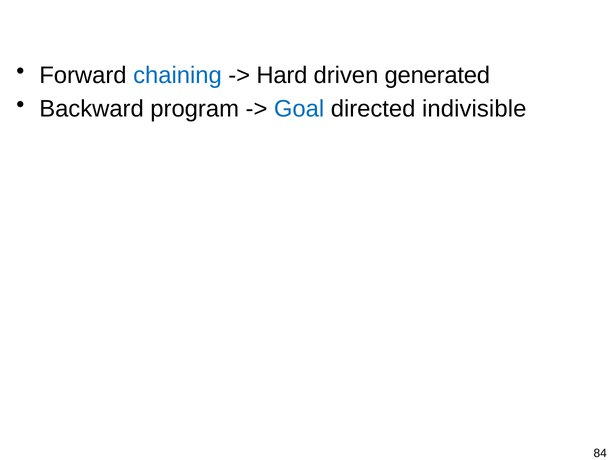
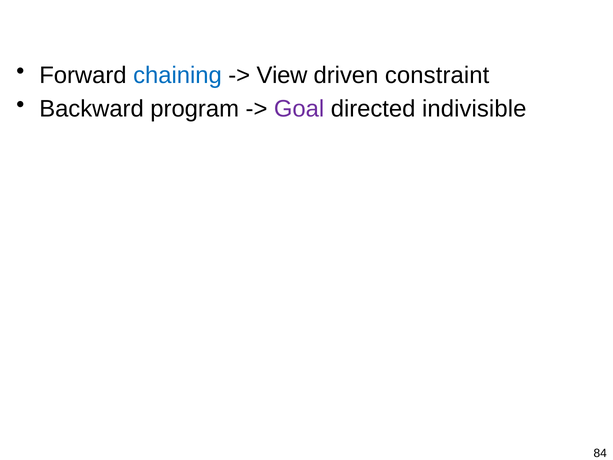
Hard: Hard -> View (282, 75)
generated: generated -> constraint (437, 75)
Goal colour: blue -> purple (299, 109)
